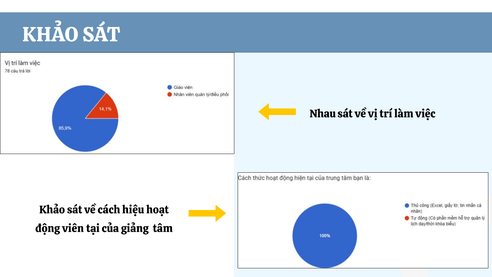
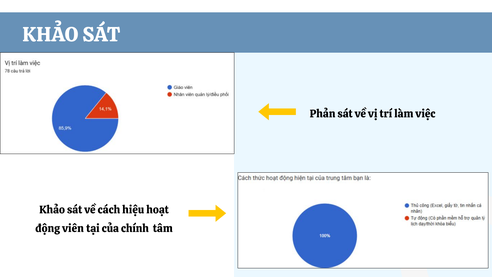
Nhau: Nhau -> Phản (323, 114)
giảng: giảng -> chính (135, 228)
